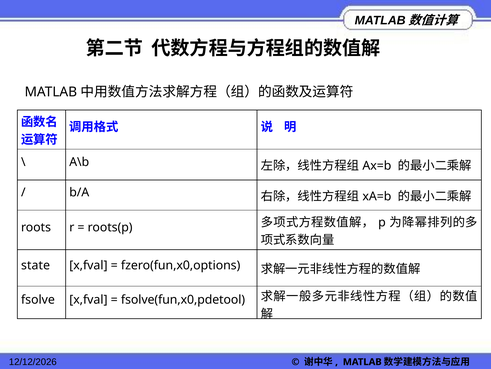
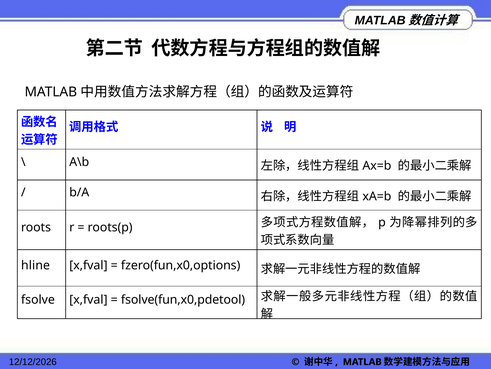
state: state -> hline (36, 265)
